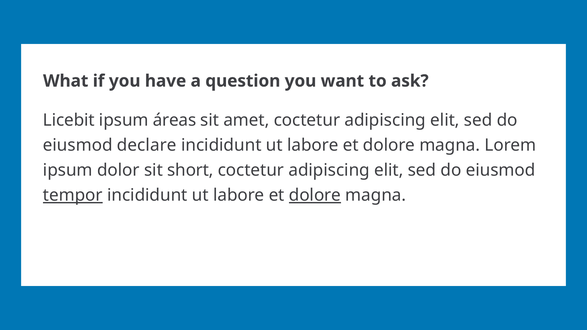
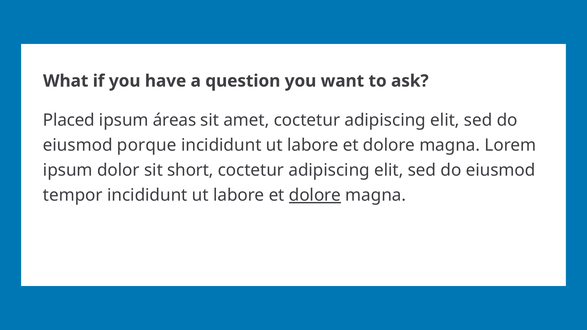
Licebit: Licebit -> Placed (69, 120)
declare: declare -> porque (147, 145)
tempor underline: present -> none (73, 195)
